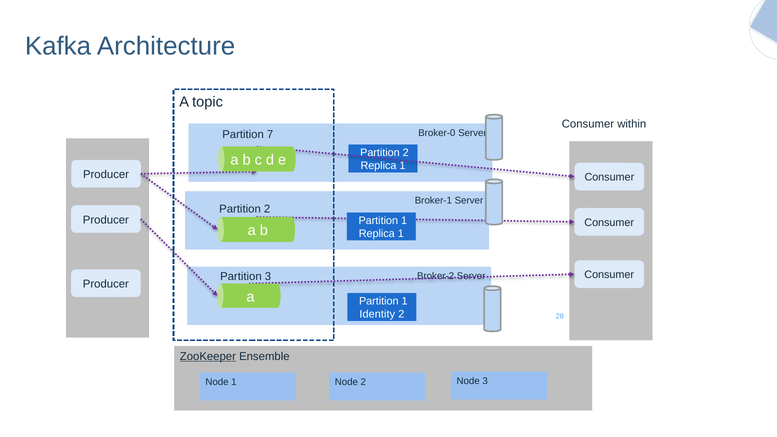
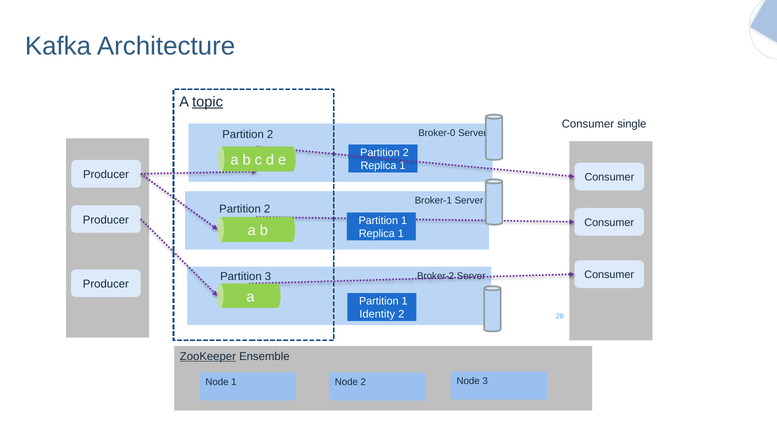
topic underline: none -> present (208, 102)
within: within -> single (632, 124)
7: 7 -> 2 (270, 134)
